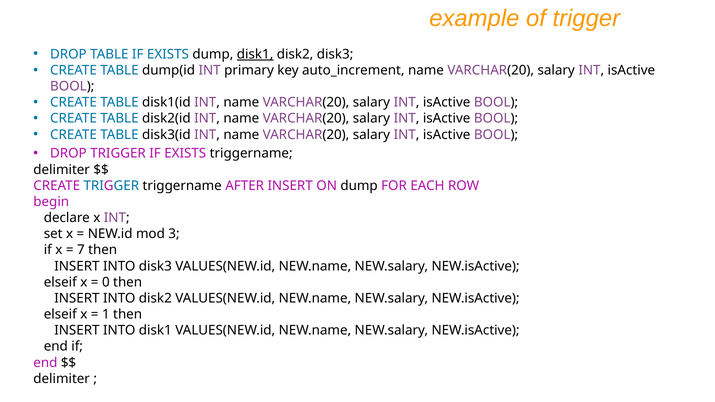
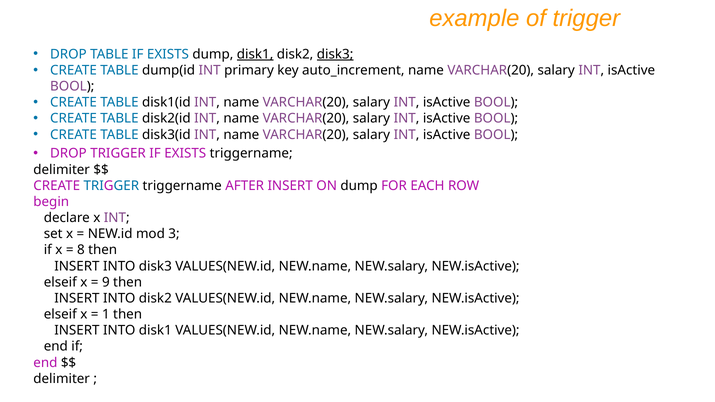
disk3 underline: none -> present (335, 54)
7: 7 -> 8 (81, 250)
0: 0 -> 9 (106, 282)
